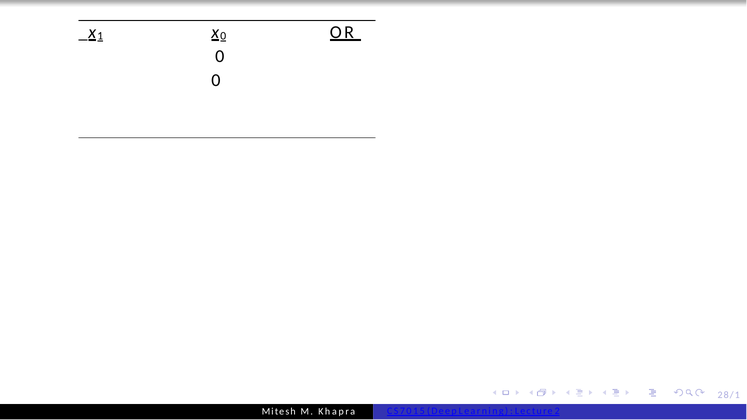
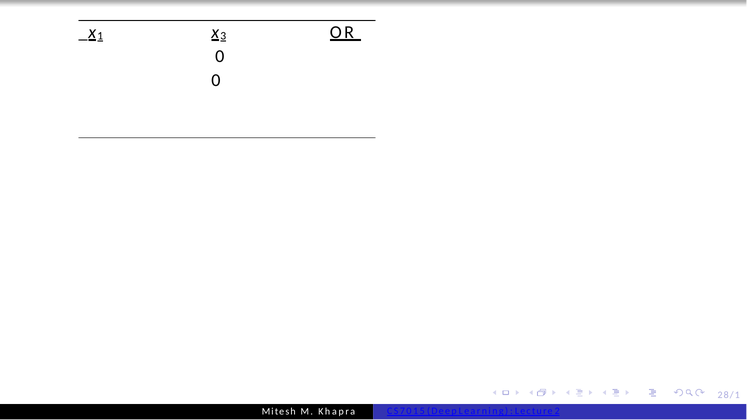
0: 0 -> 3 (223, 36)
